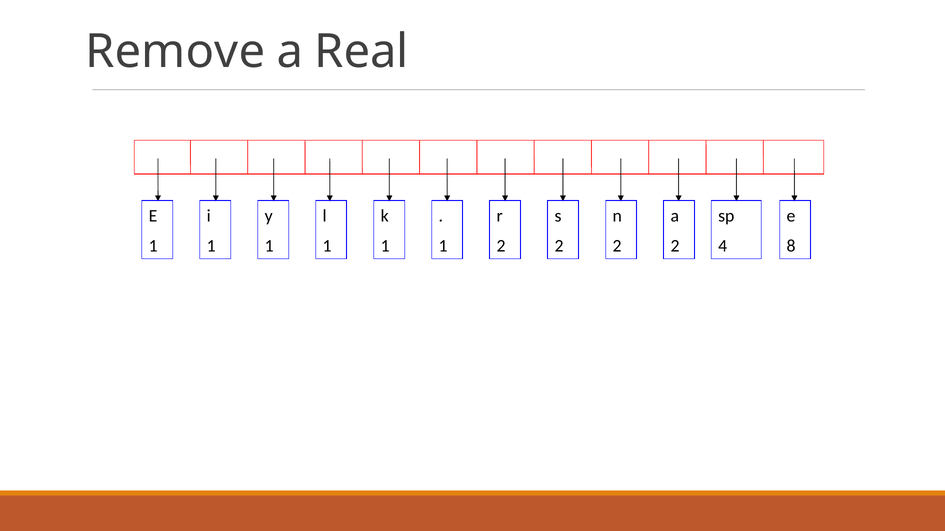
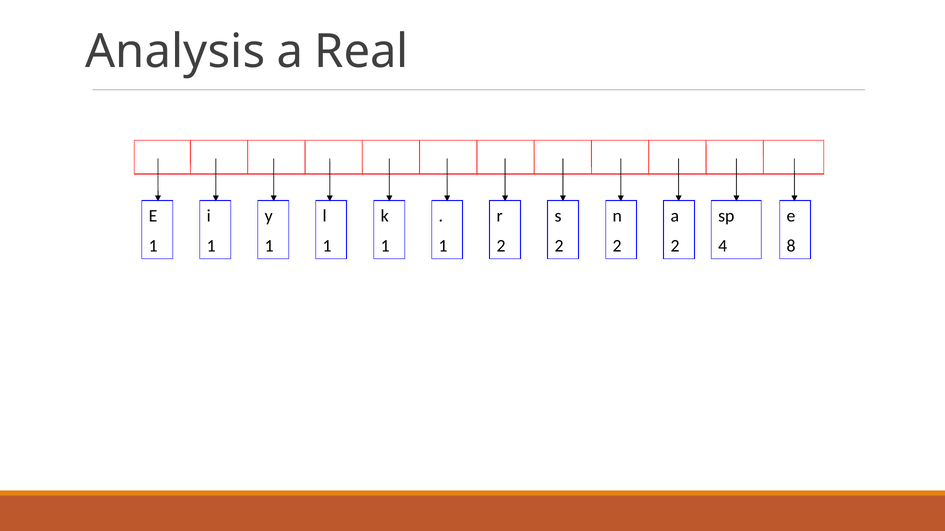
Remove: Remove -> Analysis (175, 52)
